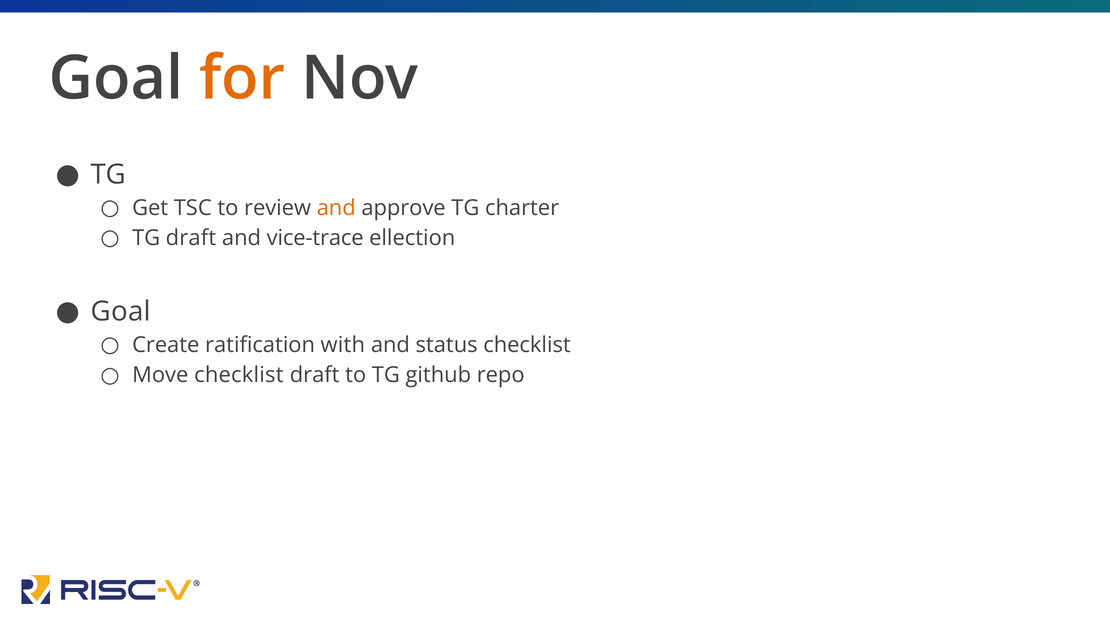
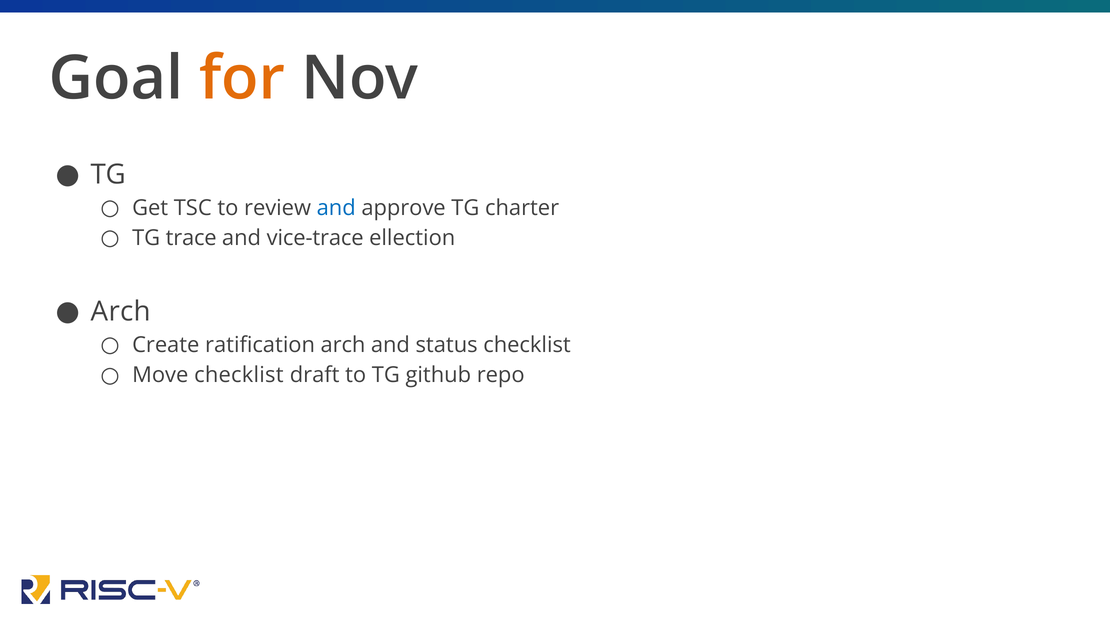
and colour: orange -> blue (336, 208)
TG draft: draft -> trace (191, 238)
Goal: Goal -> Arch (121, 312)
ratification with: with -> arch (343, 345)
